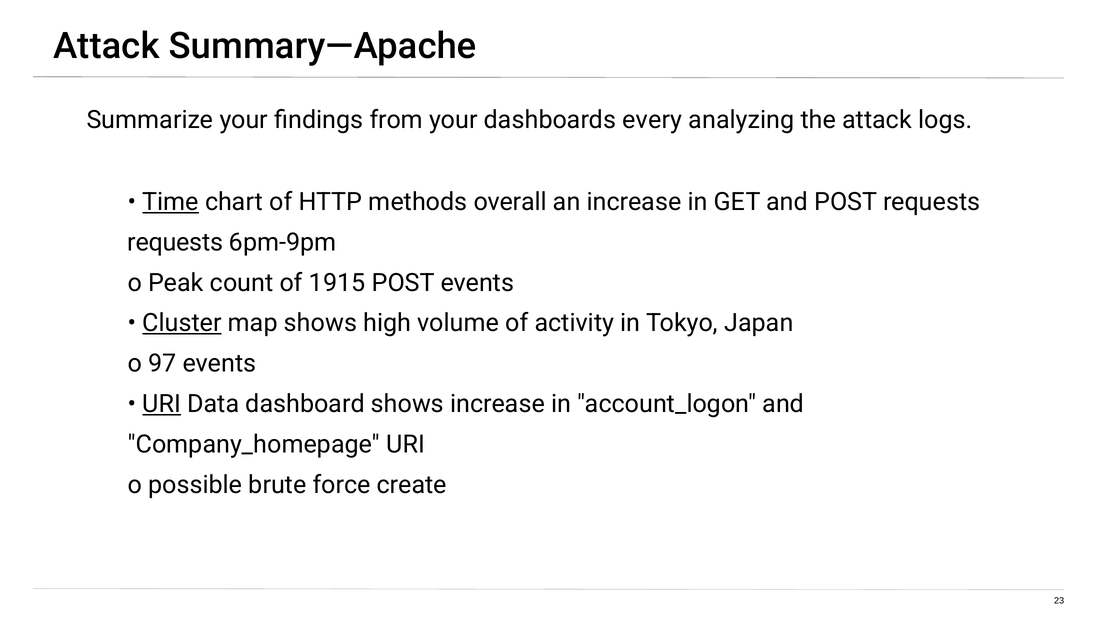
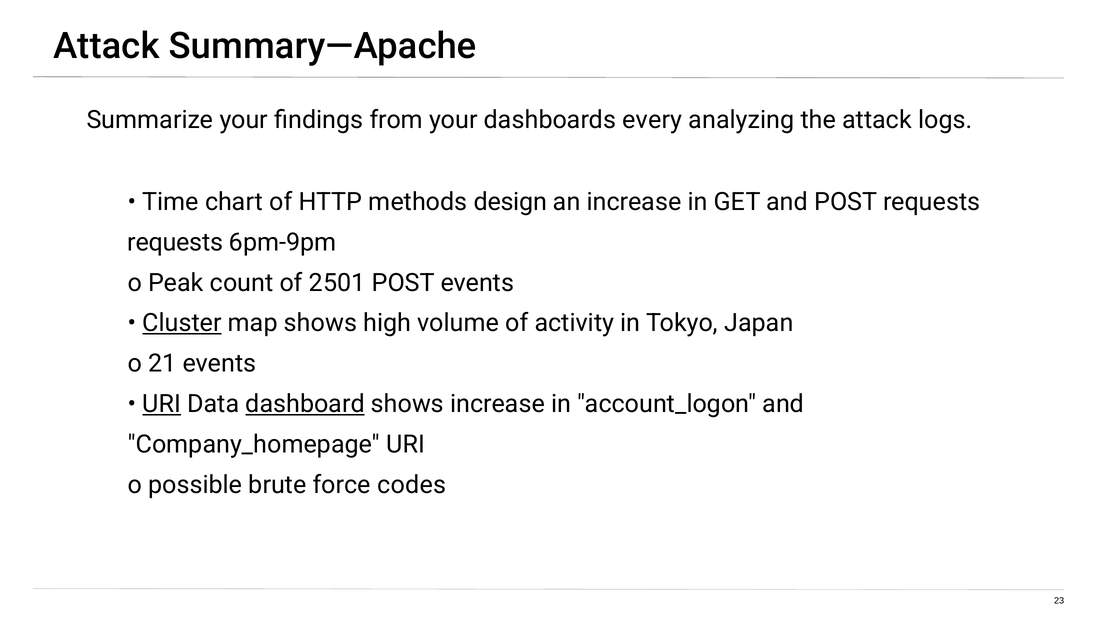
Time underline: present -> none (171, 202)
overall: overall -> design (510, 202)
1915: 1915 -> 2501 (337, 283)
97: 97 -> 21 (162, 364)
dashboard underline: none -> present (305, 404)
create: create -> codes (412, 485)
